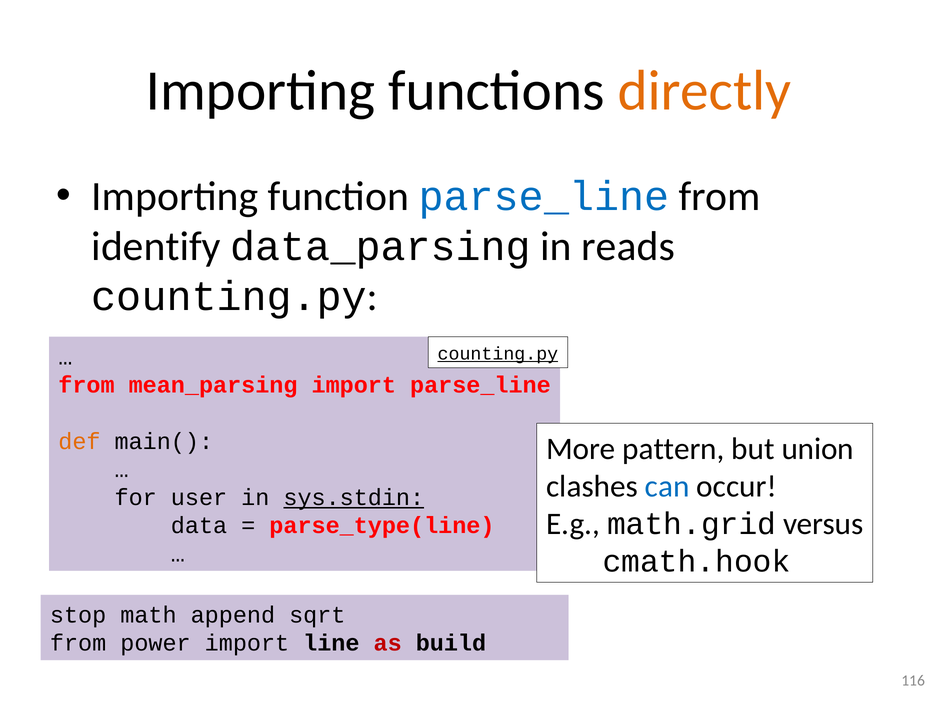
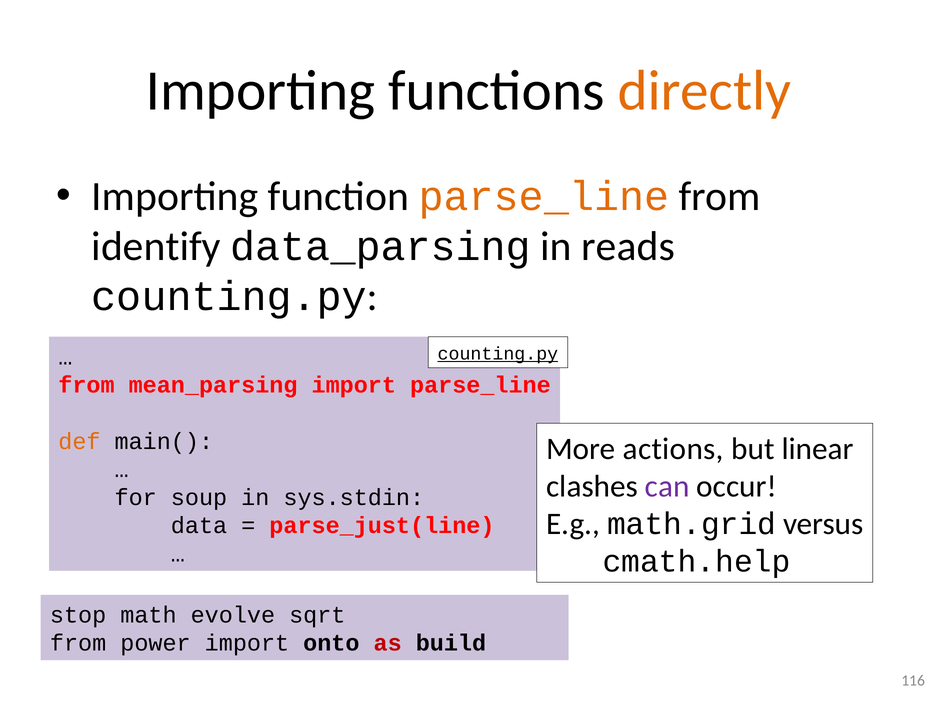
parse_line colour: blue -> orange (544, 197)
pattern: pattern -> actions (673, 449)
union: union -> linear (818, 449)
can colour: blue -> purple (667, 487)
user: user -> soup (199, 498)
sys.stdin underline: present -> none (354, 498)
parse_type(line: parse_type(line -> parse_just(line (382, 526)
cmath.hook: cmath.hook -> cmath.help (696, 562)
append: append -> evolve (233, 616)
line: line -> onto (331, 644)
